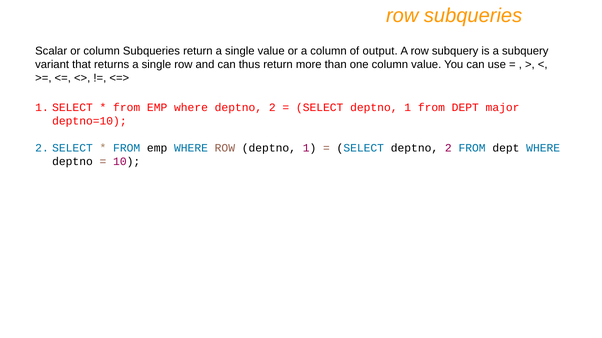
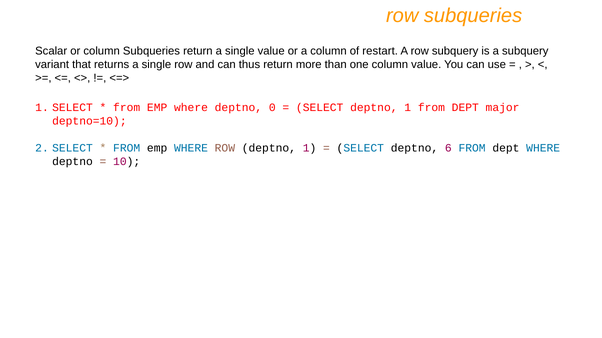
output: output -> restart (380, 51)
where deptno 2: 2 -> 0 (272, 108)
SELECT deptno 2: 2 -> 6 (448, 148)
